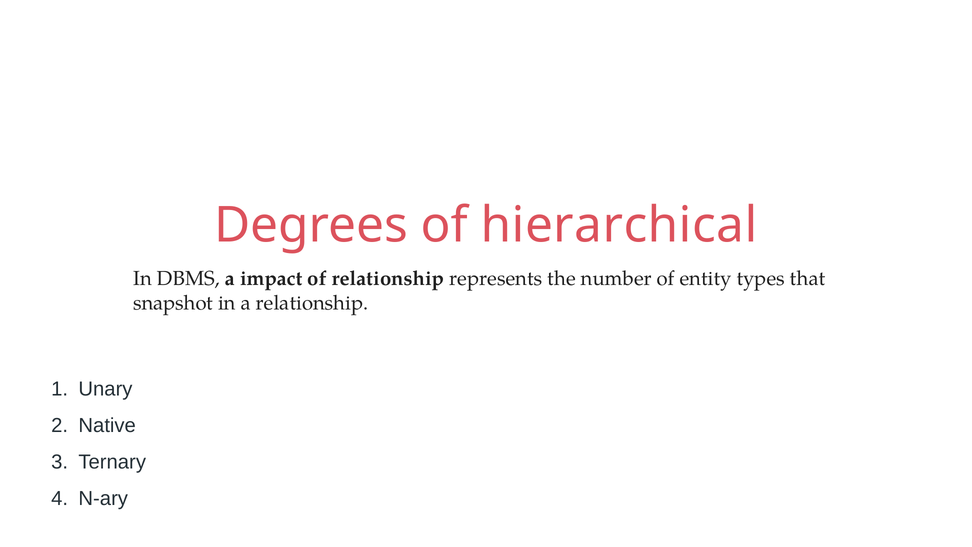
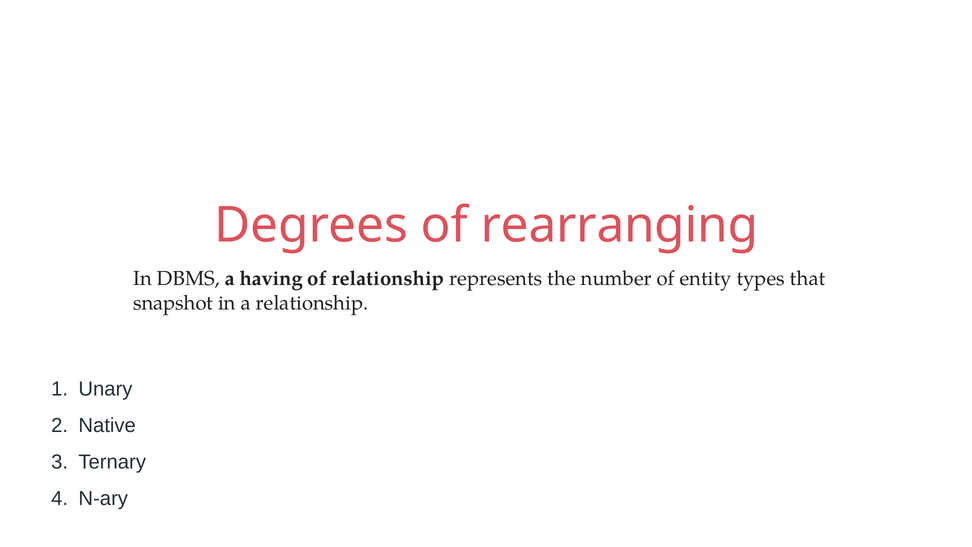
hierarchical: hierarchical -> rearranging (619, 225)
impact: impact -> having (271, 278)
